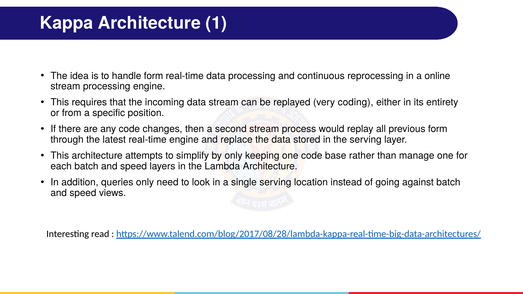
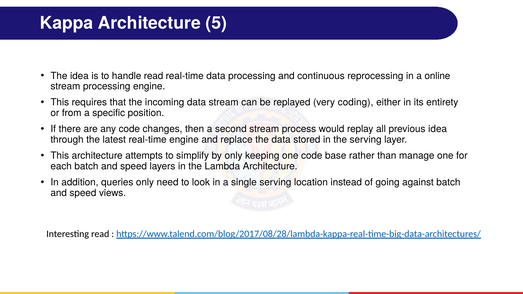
1: 1 -> 5 (216, 23)
handle form: form -> read (154, 76)
previous form: form -> idea (438, 129)
